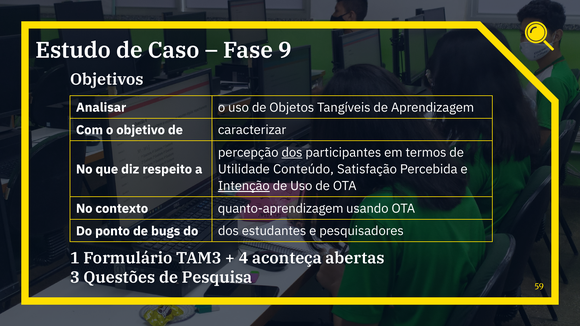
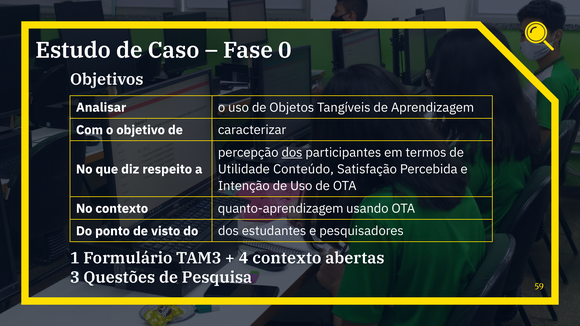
9: 9 -> 0 (285, 50)
Intenção underline: present -> none (244, 186)
bugs: bugs -> visto (166, 231)
4 aconteça: aconteça -> contexto (287, 258)
